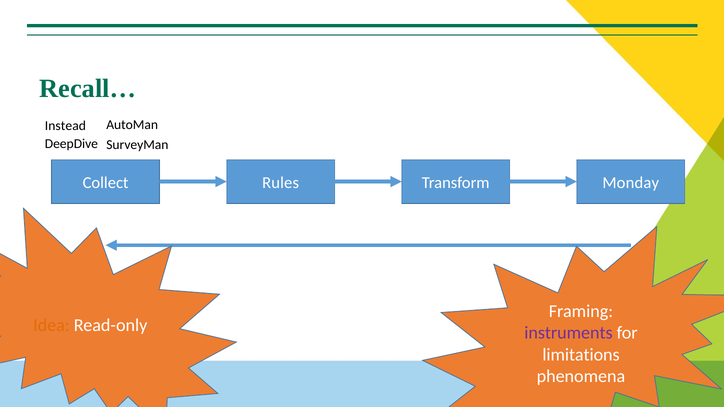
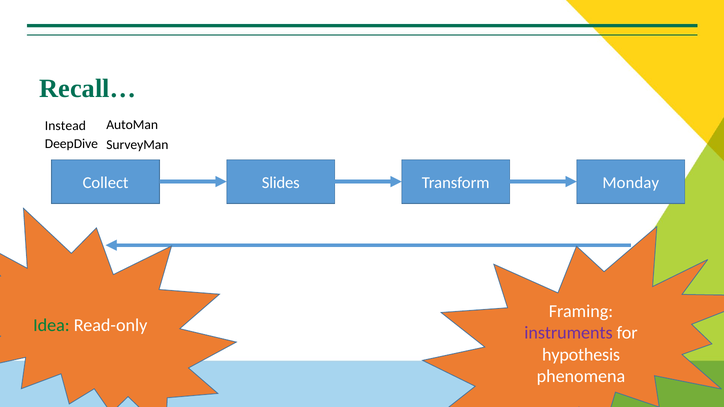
Rules: Rules -> Slides (281, 183)
Idea colour: orange -> green (51, 326)
limitations: limitations -> hypothesis (581, 355)
